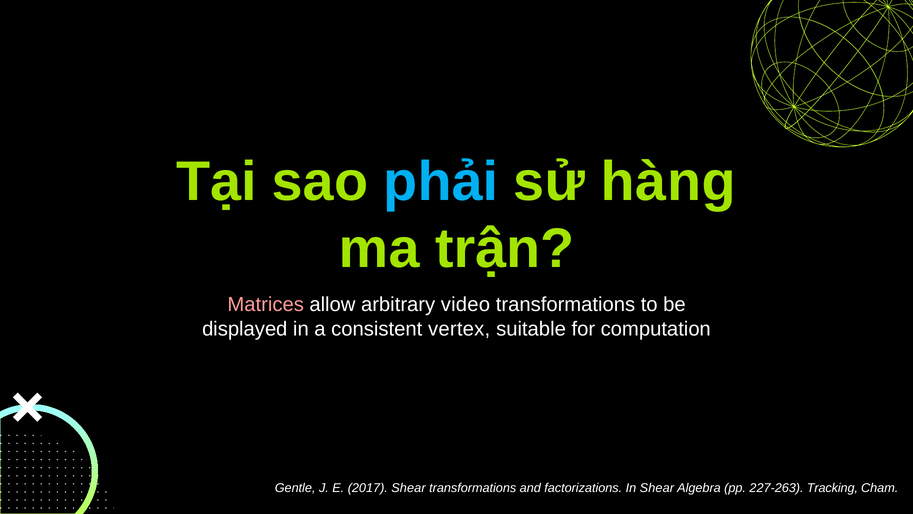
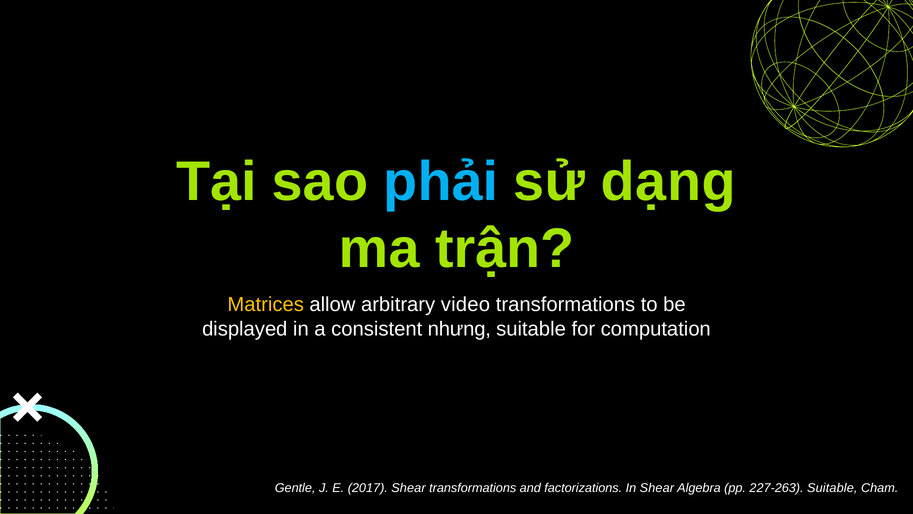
hàng: hàng -> dạng (668, 182)
Matrices colour: pink -> yellow (266, 304)
vertex: vertex -> nhưng (459, 329)
227-263 Tracking: Tracking -> Suitable (832, 488)
